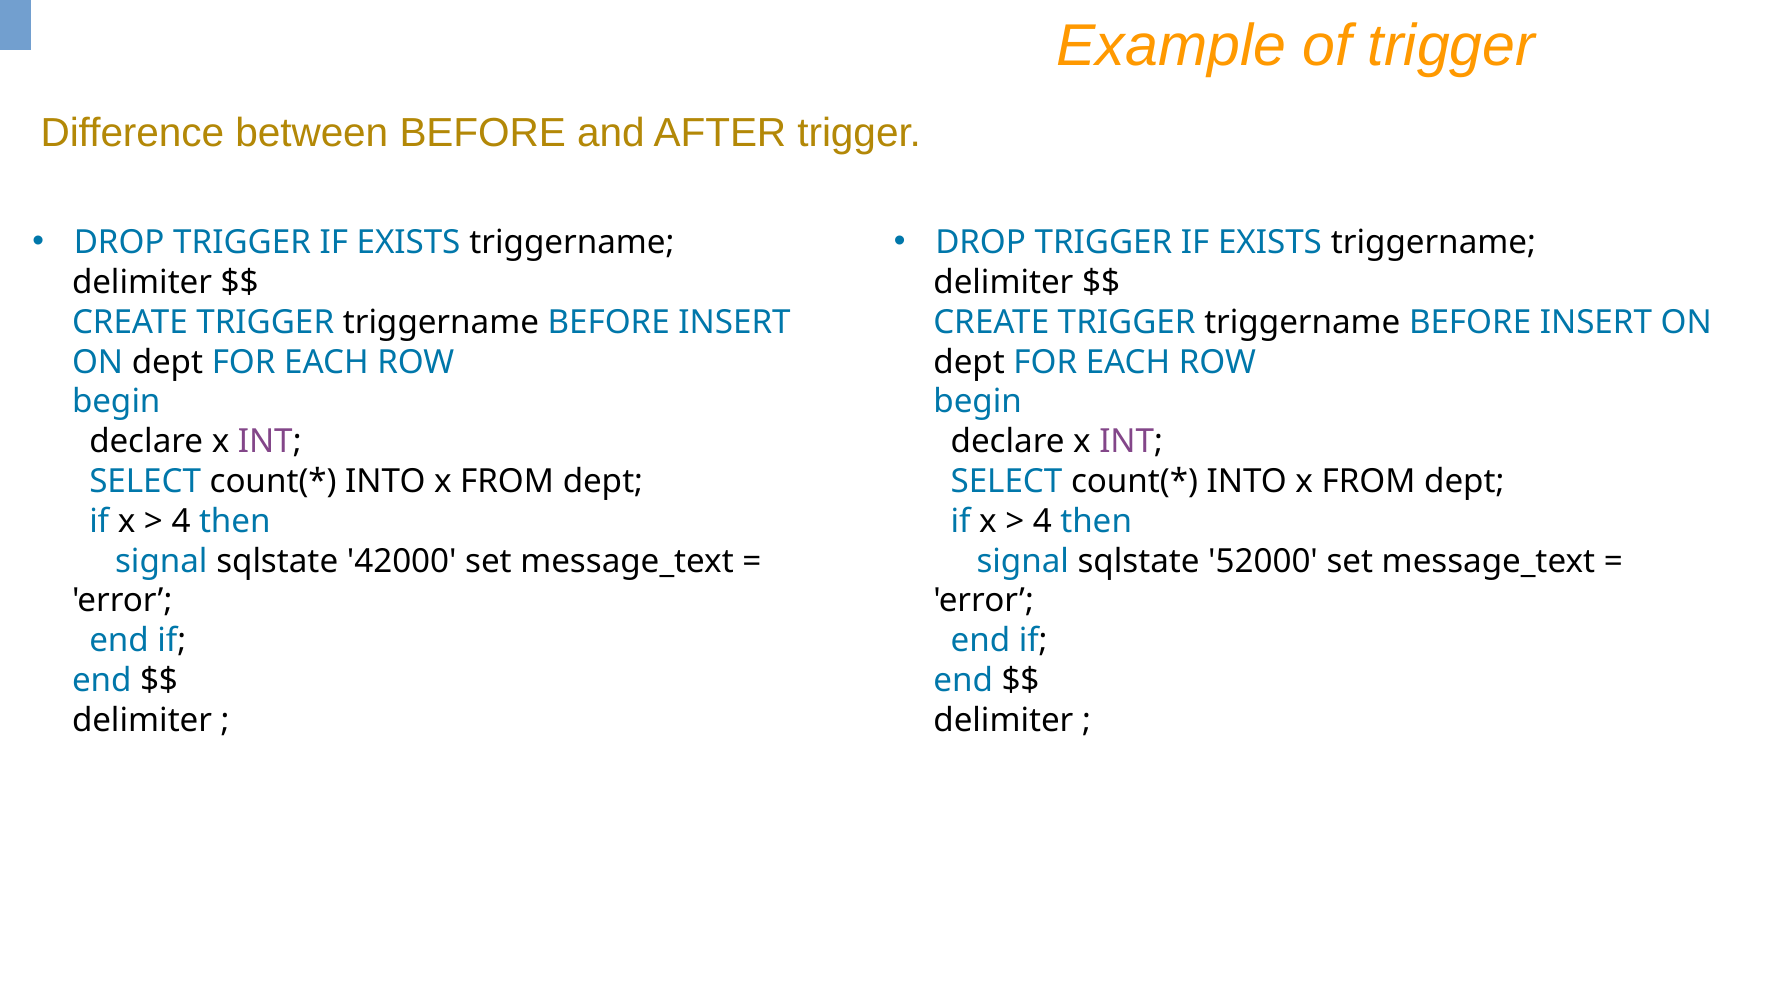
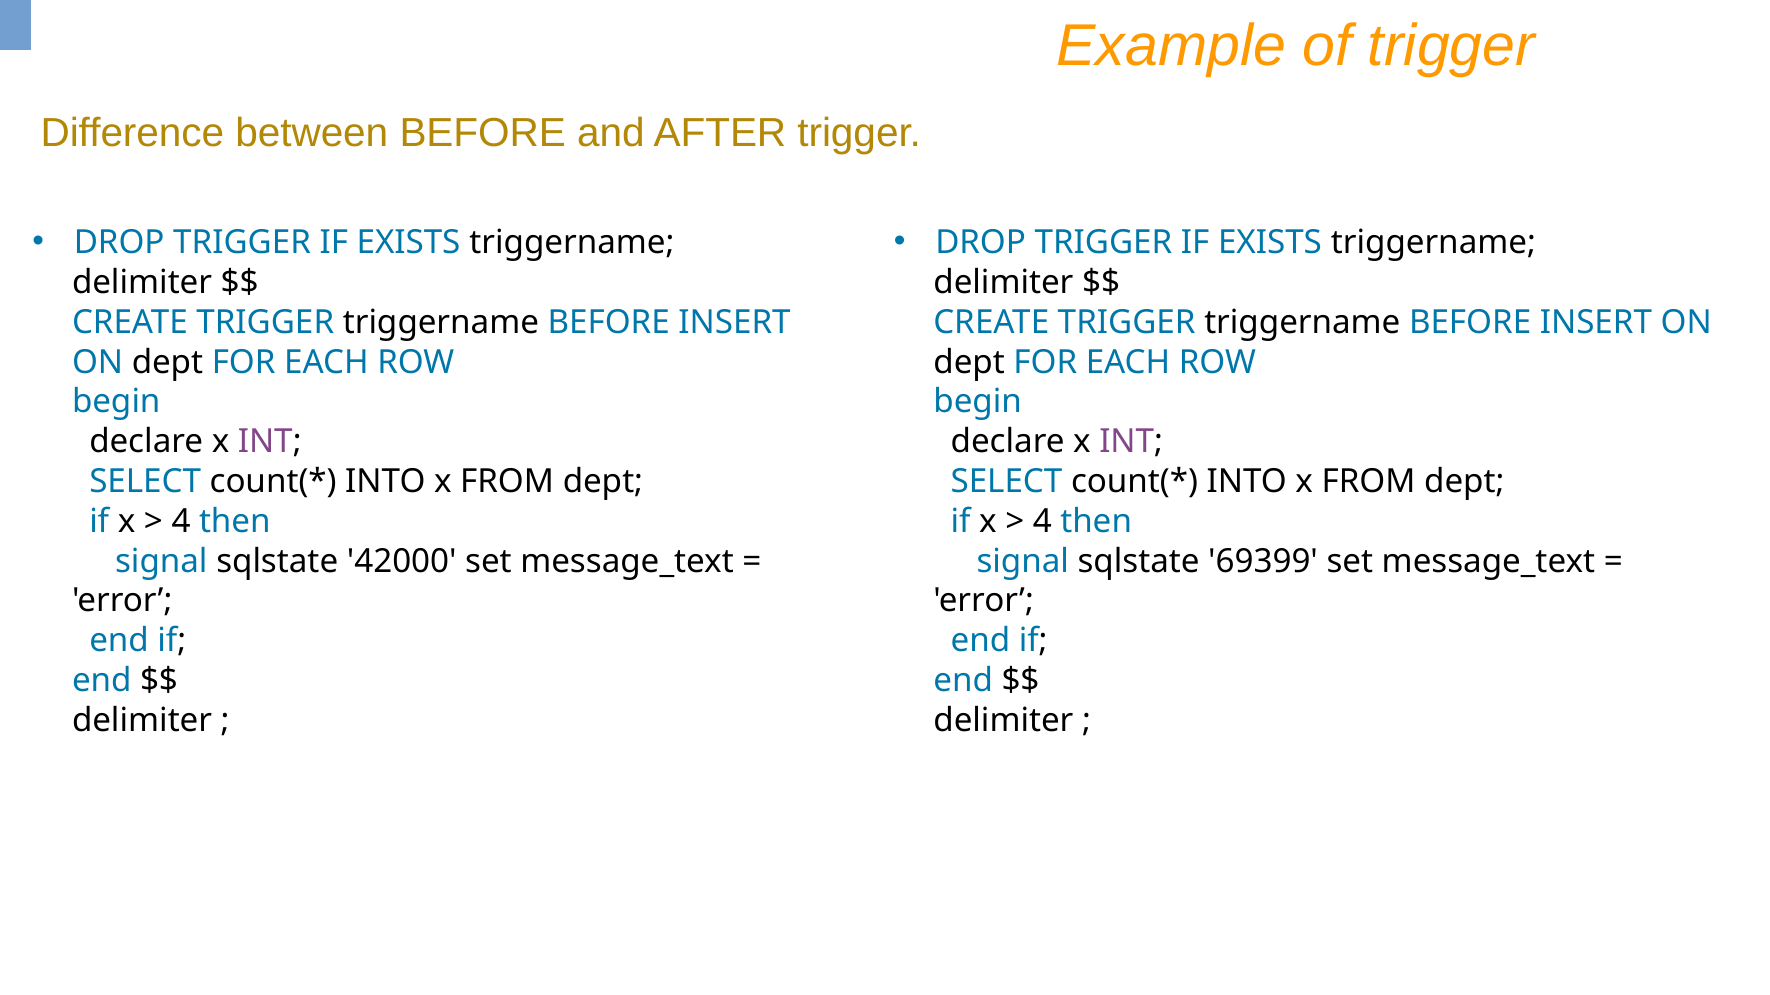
52000: 52000 -> 69399 (1263, 561)
